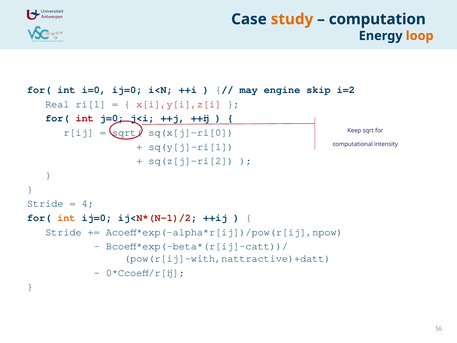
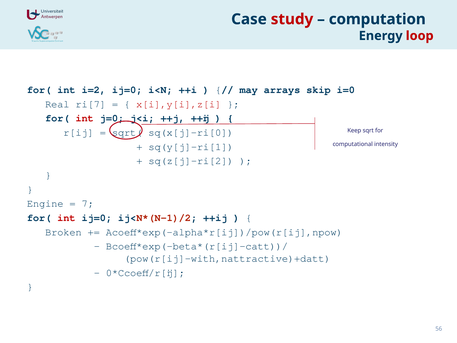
study colour: orange -> red (292, 19)
loop colour: orange -> red (420, 36)
i=0: i=0 -> i=2 (94, 90)
engine: engine -> arrays (282, 90)
i=2: i=2 -> i=0 (346, 90)
ri[1: ri[1 -> ri[7 (91, 104)
Stride: Stride -> Engine (45, 203)
4: 4 -> 7 (88, 203)
int colour: orange -> red (66, 218)
Stride: Stride -> Broken (63, 232)
